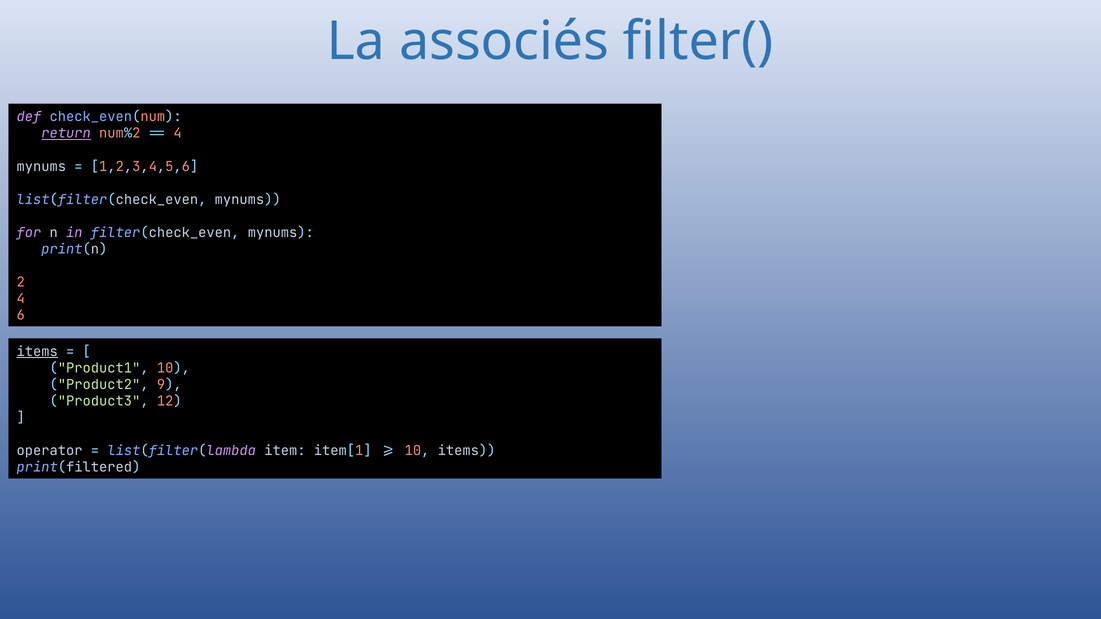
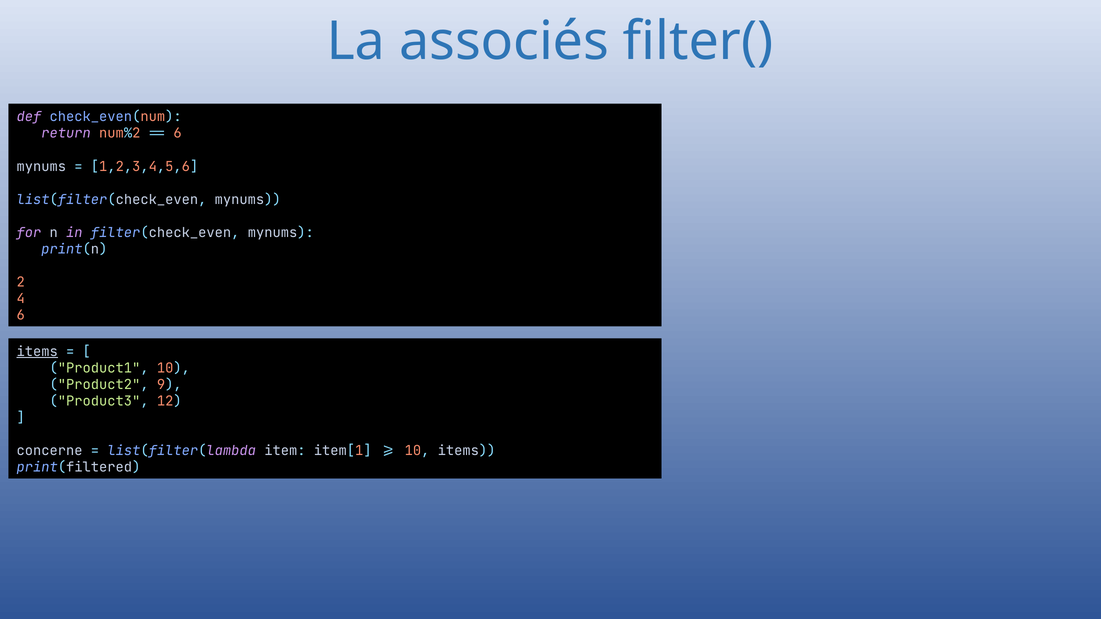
return underline: present -> none (66, 134)
4: 4 -> 6 (178, 134)
operator: operator -> concerne (50, 451)
